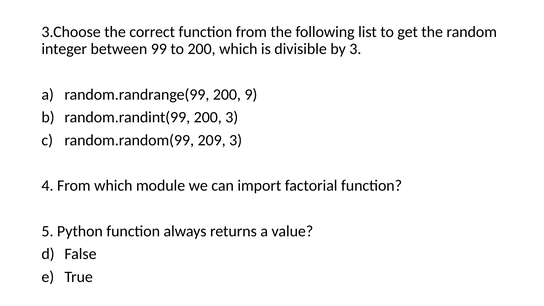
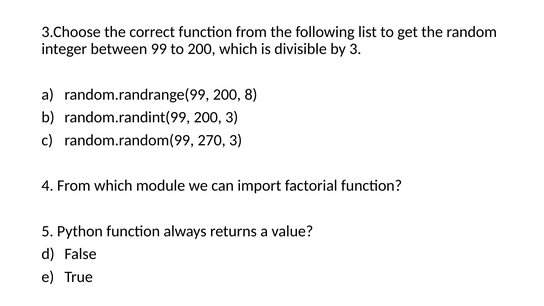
9: 9 -> 8 (251, 95)
209: 209 -> 270 (212, 140)
